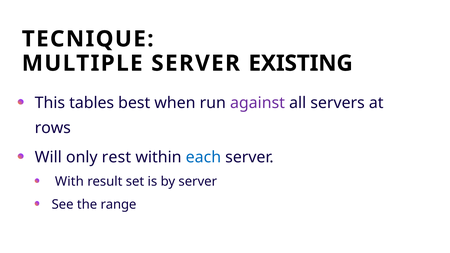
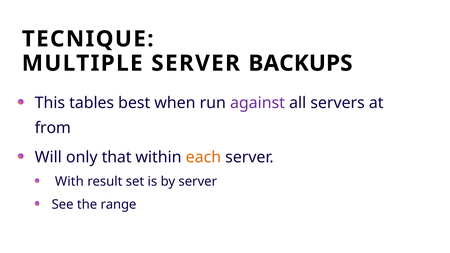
EXISTING: EXISTING -> BACKUPS (300, 63)
rows: rows -> from (53, 128)
rest: rest -> that (117, 157)
each colour: blue -> orange (203, 157)
